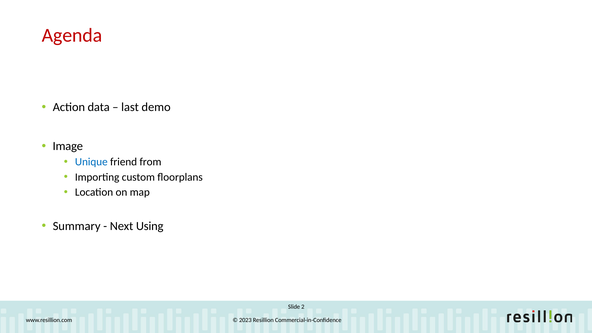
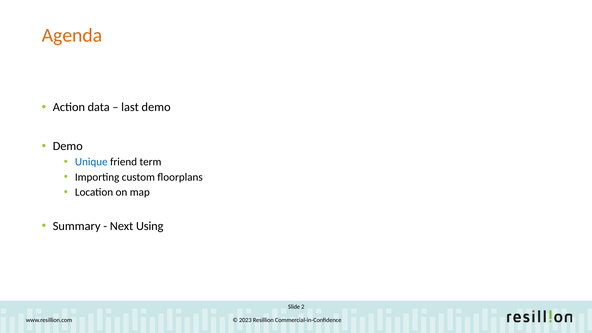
Agenda colour: red -> orange (72, 35)
Image: Image -> Demo (68, 146)
from: from -> term (150, 162)
